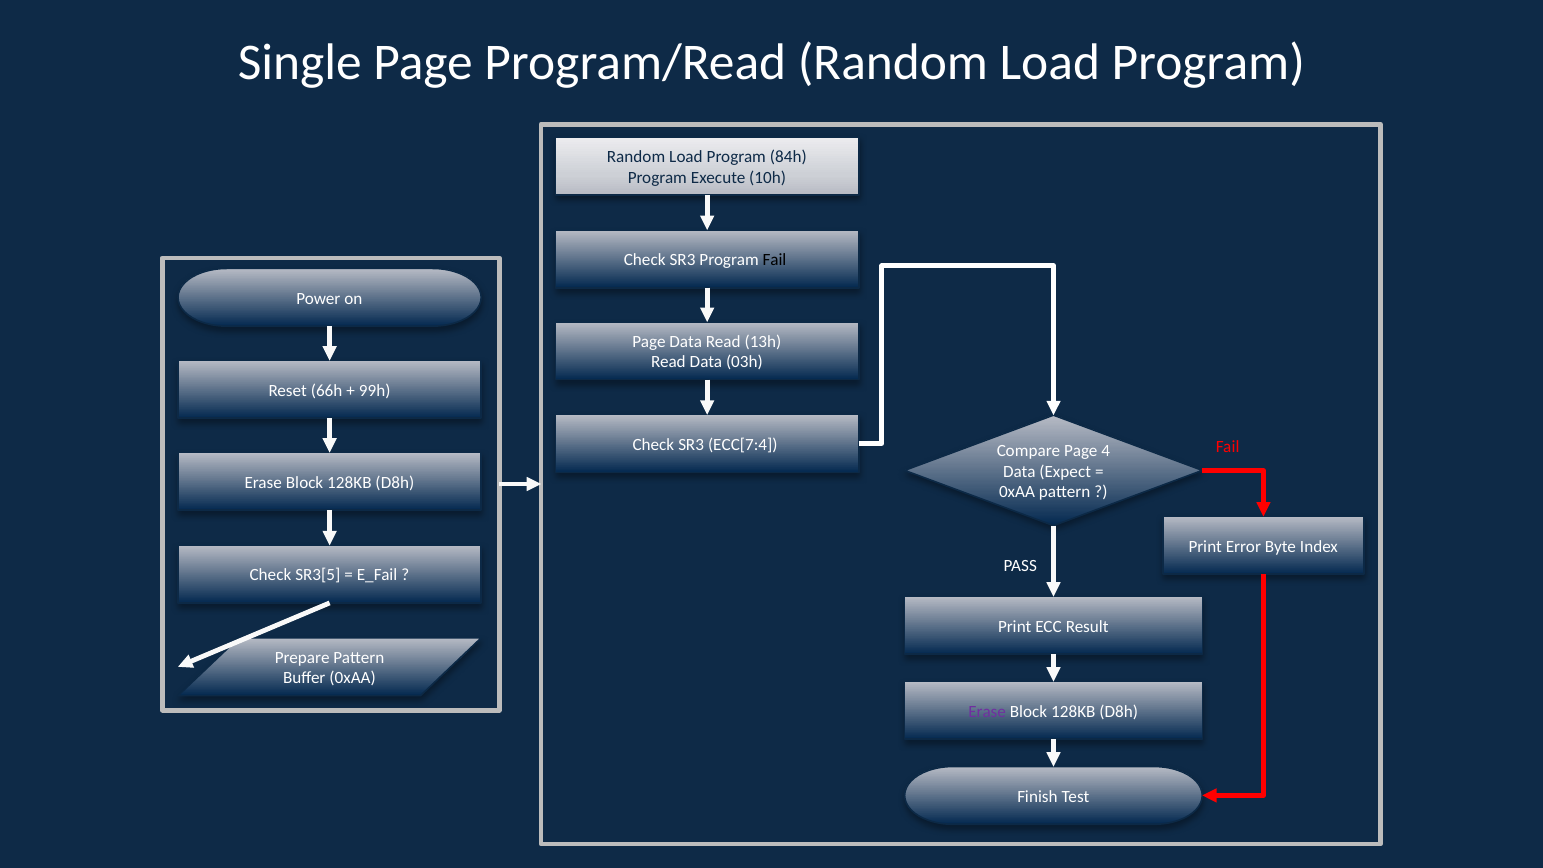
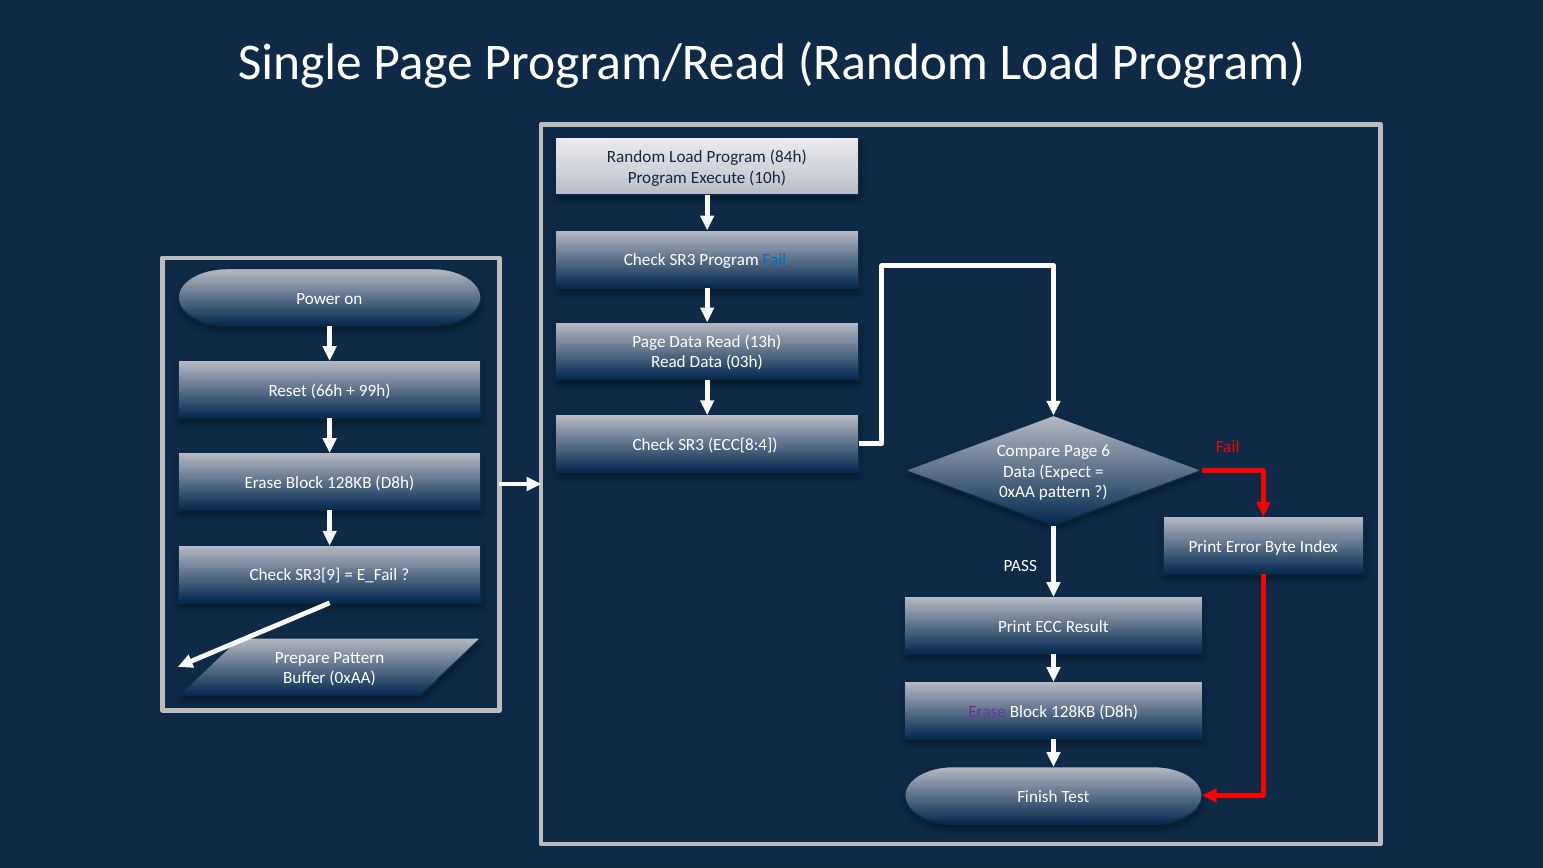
Fail colour: black -> blue (774, 260)
ECC[7:4: ECC[7:4 -> ECC[8:4 (743, 445)
4: 4 -> 6 (1106, 451)
SR3[5: SR3[5 -> SR3[9 (318, 575)
